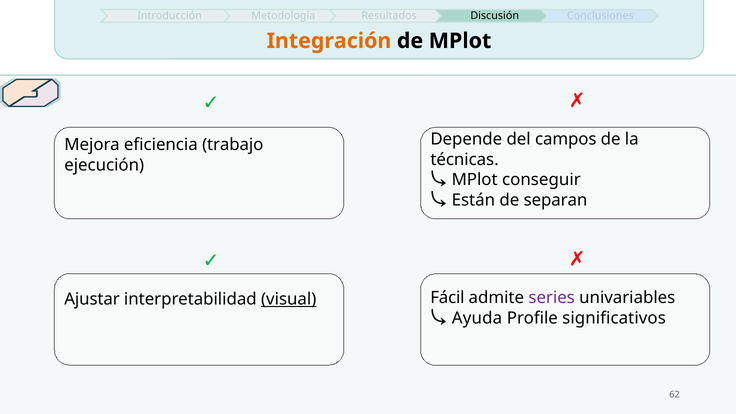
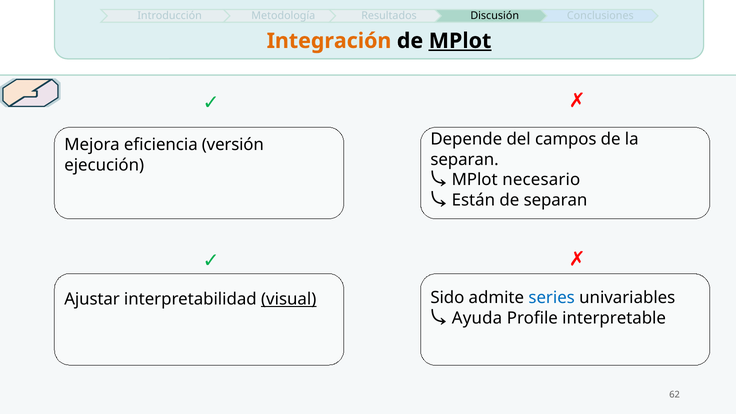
MPlot underline: none -> present (460, 41)
trabajo: trabajo -> versión (233, 145)
técnicas: técnicas -> separan (465, 159)
conseguir: conseguir -> necesario (541, 180)
Fácil: Fácil -> Sido (447, 298)
series colour: purple -> blue (552, 298)
significativos: significativos -> interpretable (614, 318)
